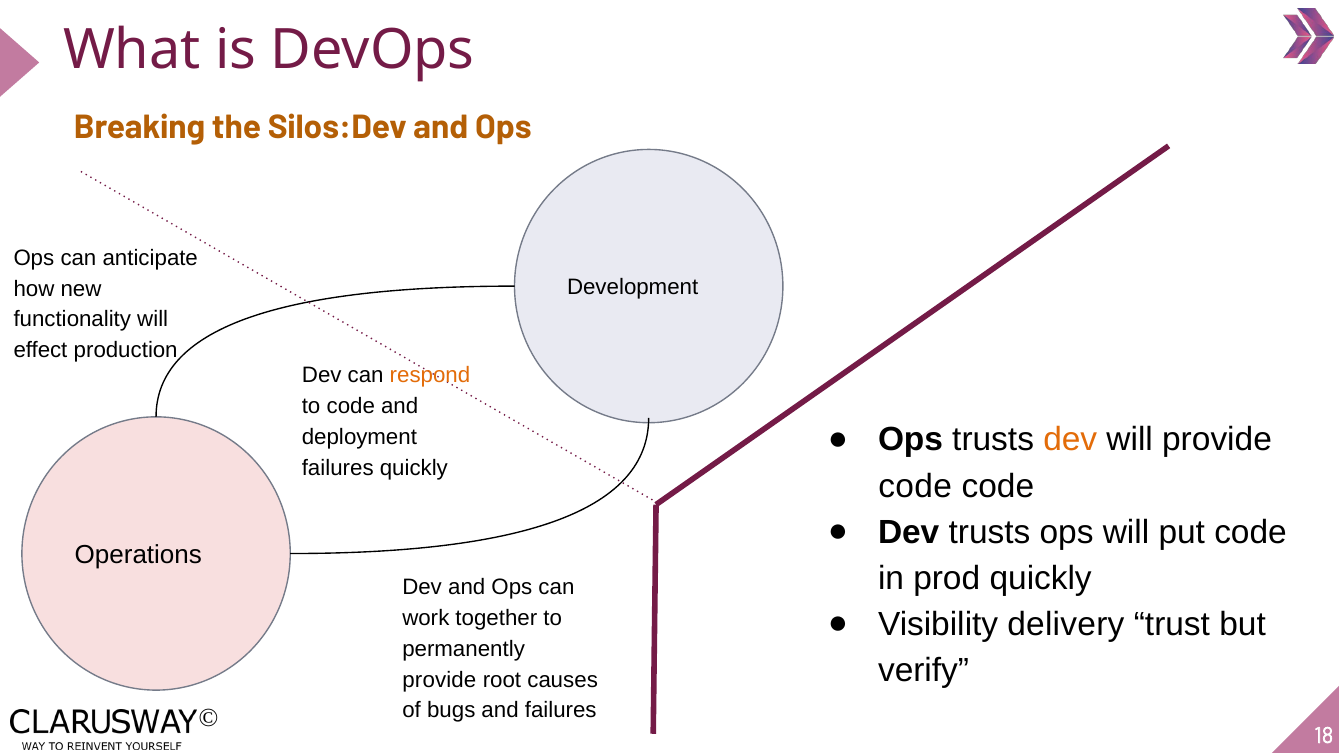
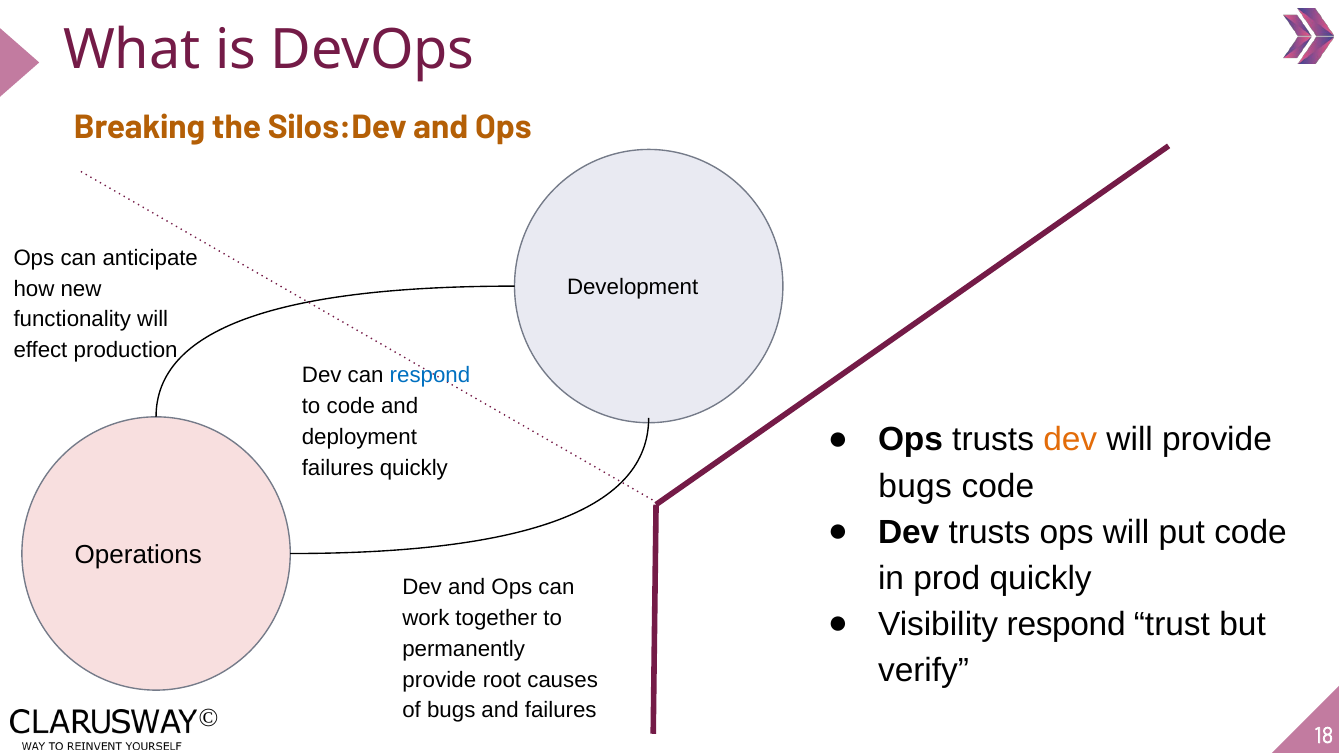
respond colour: orange -> blue (430, 376)
code: code -> bugs (915, 486)
Visibility delivery: delivery -> respond (1066, 625)
